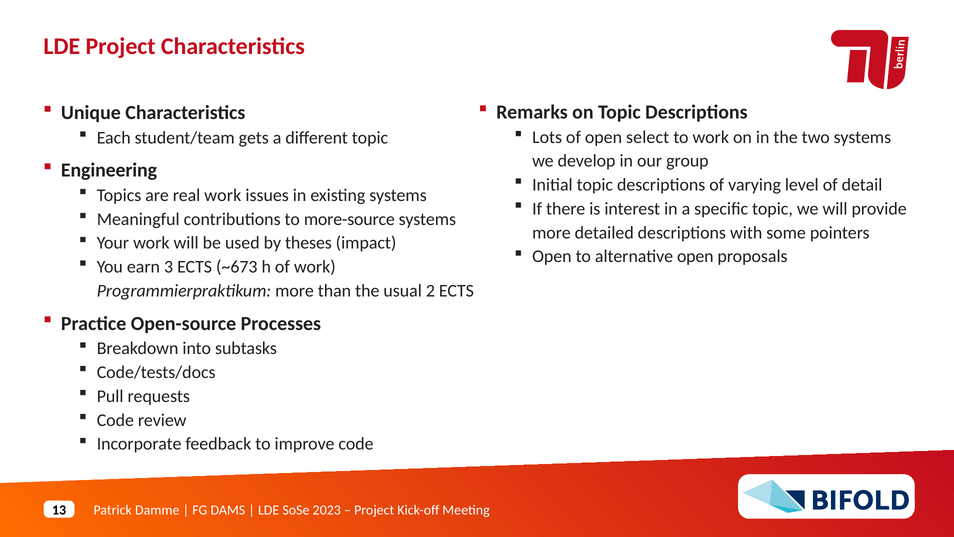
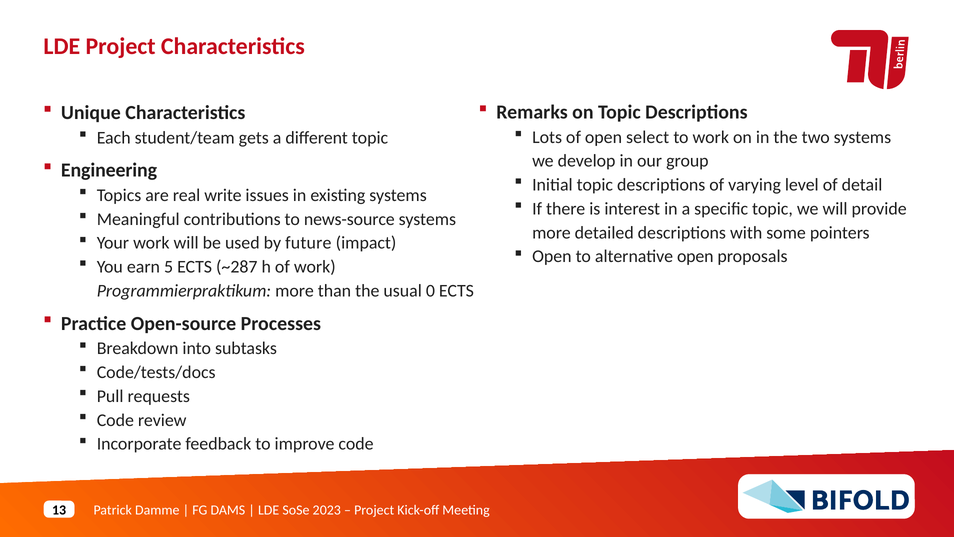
real work: work -> write (223, 195)
more-source: more-source -> news-source (349, 219)
theses: theses -> future (308, 243)
3: 3 -> 5 (169, 267)
~673: ~673 -> ~287 (237, 267)
2: 2 -> 0 (430, 291)
